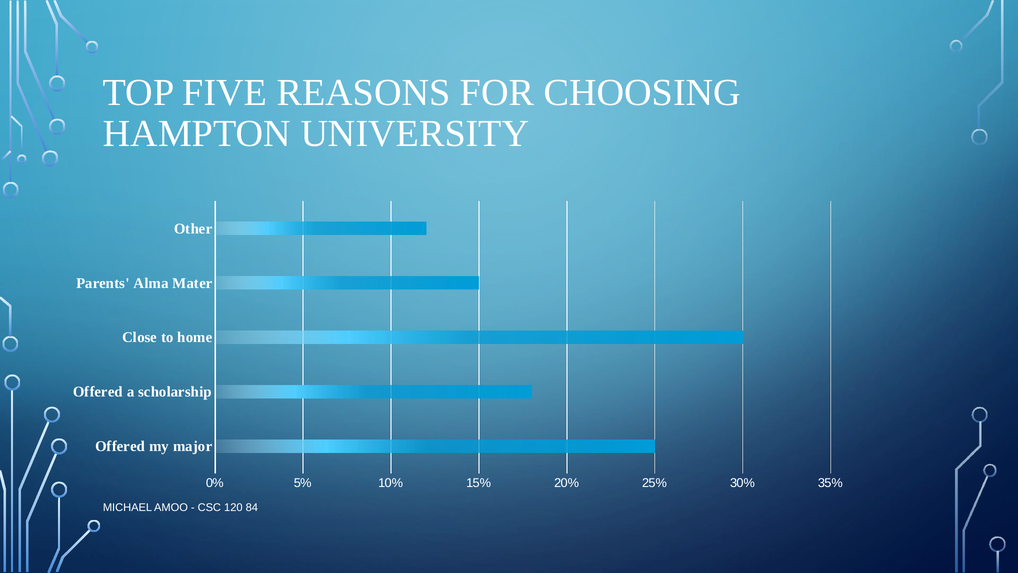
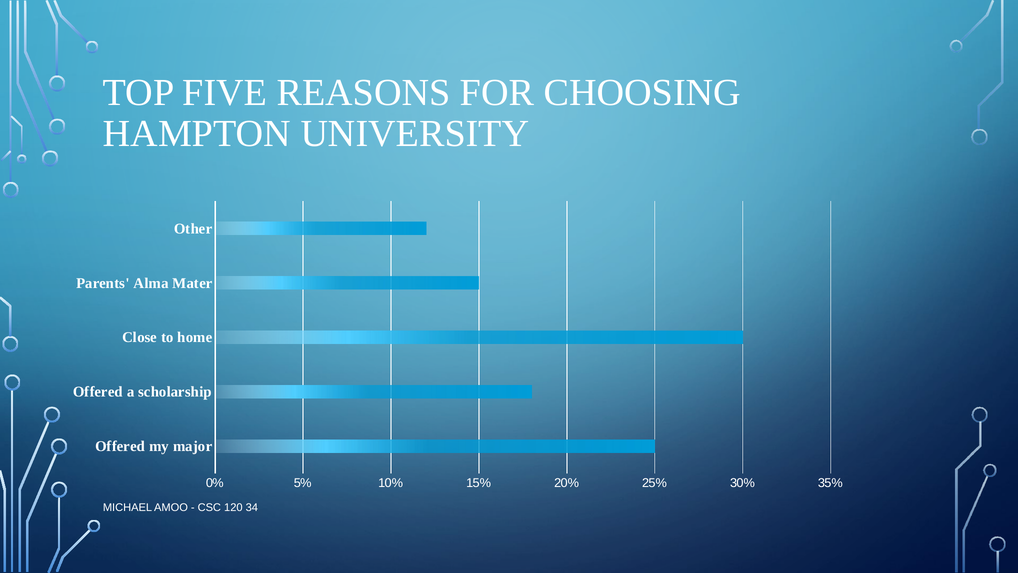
84: 84 -> 34 (252, 507)
